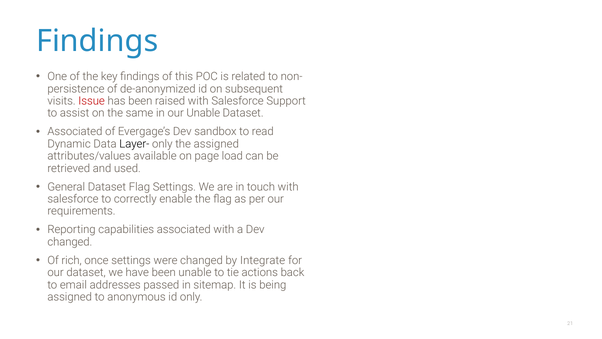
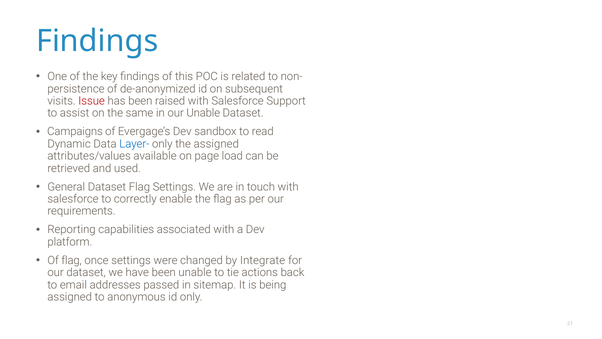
Associated: Associated -> Campaigns (75, 132)
Layer- colour: black -> blue (134, 144)
changed: changed -> platform (70, 242)
Of rich: rich -> flag (72, 260)
